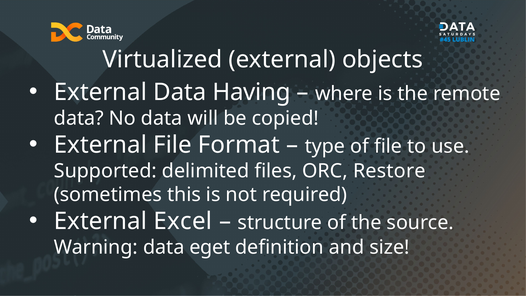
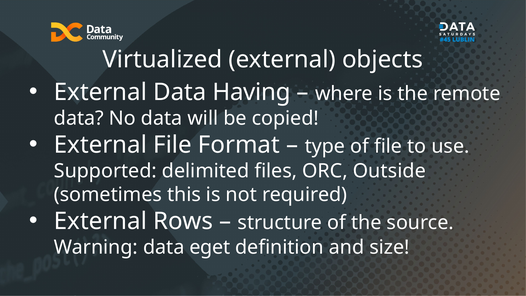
Restore: Restore -> Outside (389, 171)
Excel: Excel -> Rows (183, 221)
